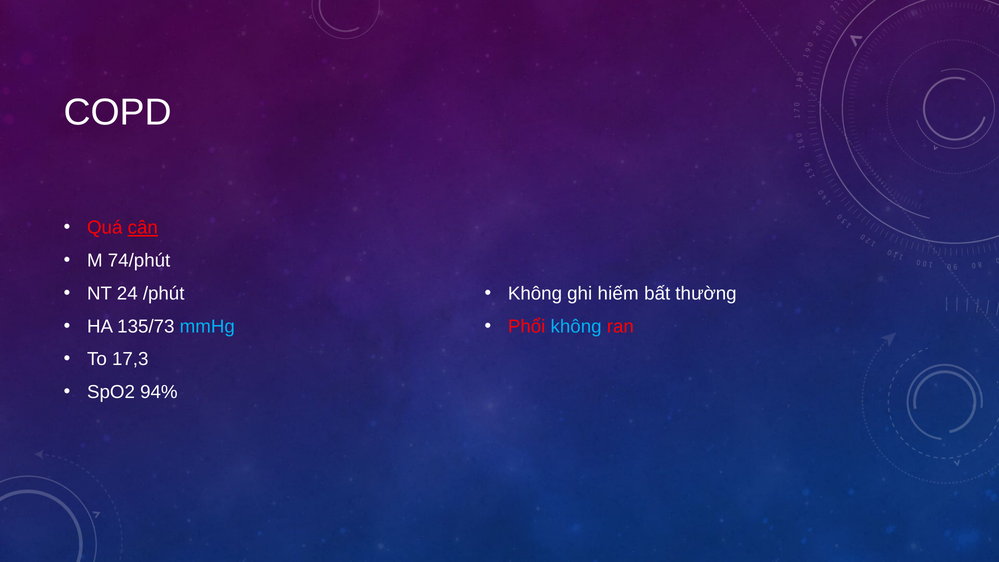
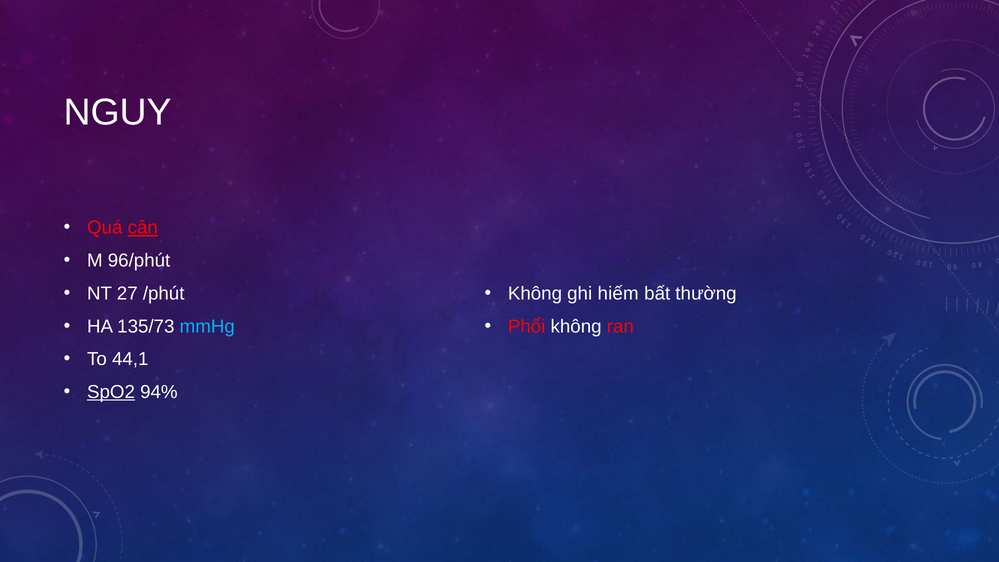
COPD: COPD -> NGUY (118, 112)
74/phút: 74/phút -> 96/phút (139, 261)
24: 24 -> 27 (127, 293)
không colour: light blue -> white (576, 326)
17,3: 17,3 -> 44,1 (130, 359)
SpO2 underline: none -> present (111, 392)
